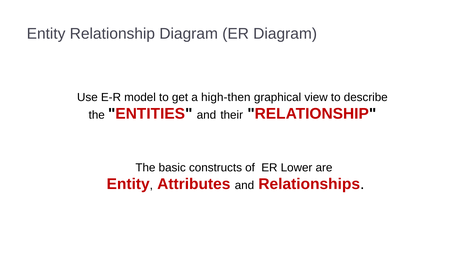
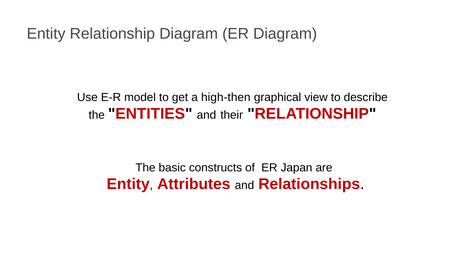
Lower: Lower -> Japan (297, 168)
